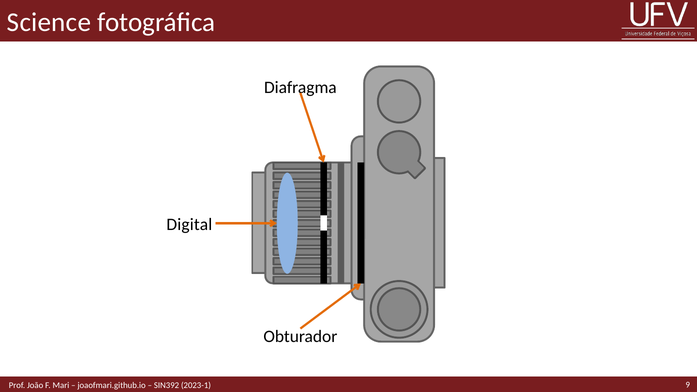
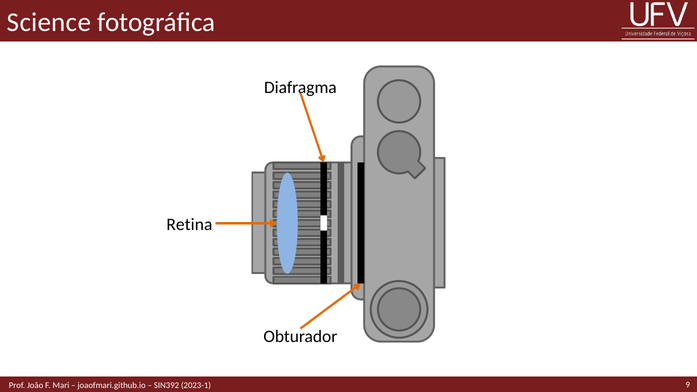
Digital: Digital -> Retina (189, 225)
